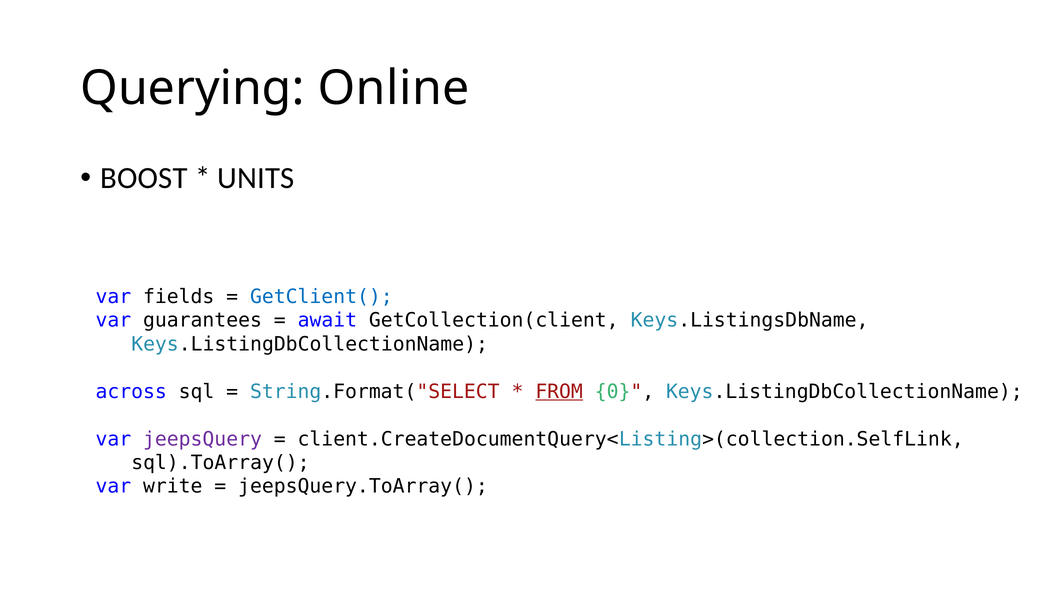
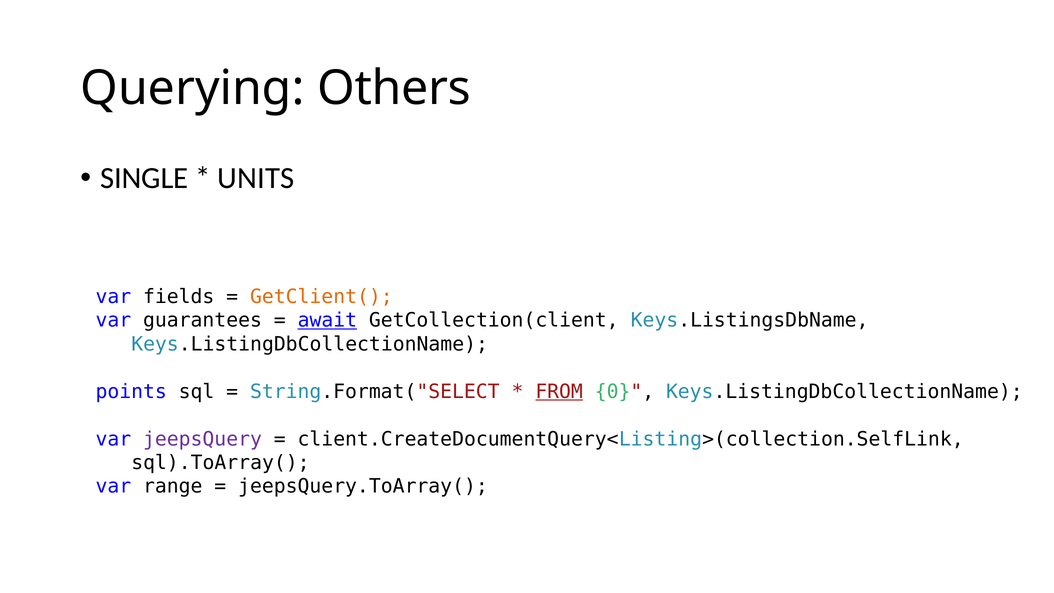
Online: Online -> Others (394, 89)
BOOST: BOOST -> SINGLE (144, 178)
GetClient( colour: blue -> orange (321, 297)
await underline: none -> present (327, 320)
across: across -> points (131, 391)
write: write -> range (173, 486)
